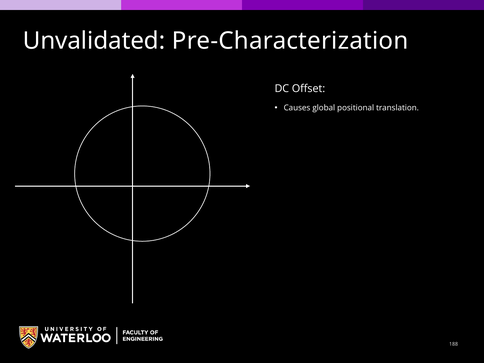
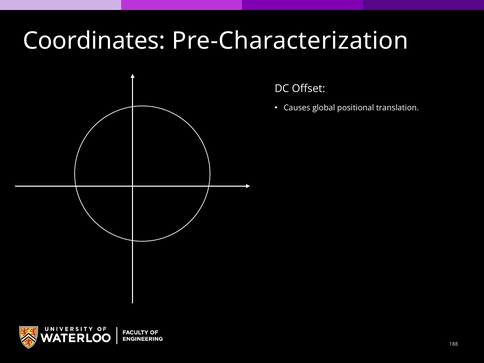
Unvalidated: Unvalidated -> Coordinates (94, 41)
